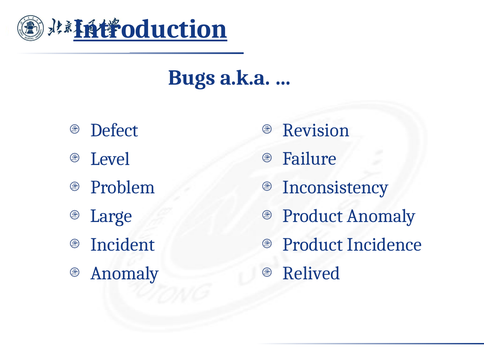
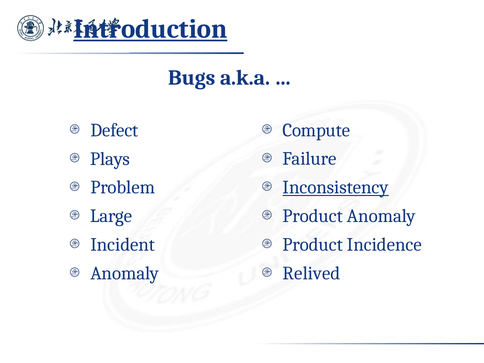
Revision: Revision -> Compute (316, 130)
Level: Level -> Plays (110, 159)
Inconsistency underline: none -> present (336, 187)
